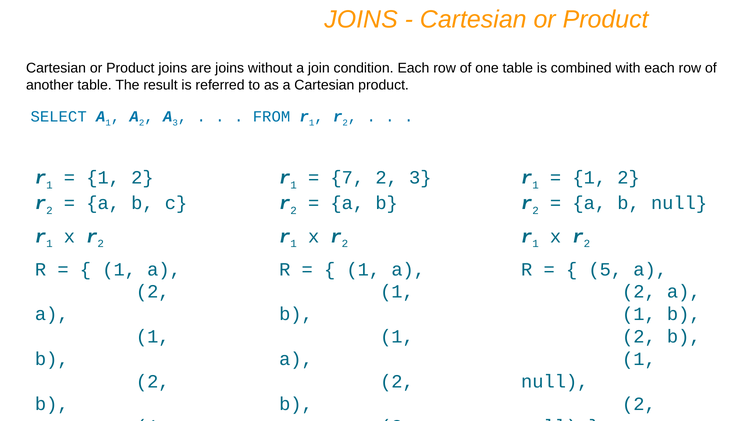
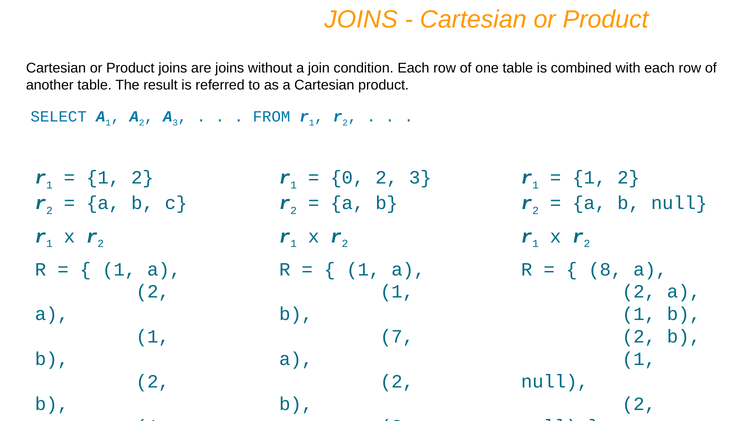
7: 7 -> 0 (347, 178)
5: 5 -> 8 (605, 269)
1: 1 -> 7 (397, 336)
